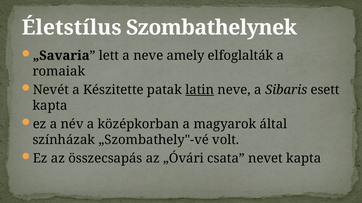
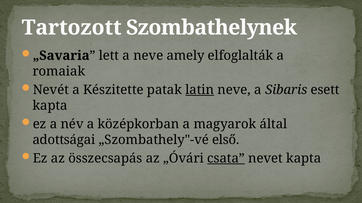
Életstílus: Életstílus -> Tartozott (72, 28)
színházak: színházak -> adottságai (64, 140)
volt: volt -> első (226, 140)
csata underline: none -> present (226, 159)
